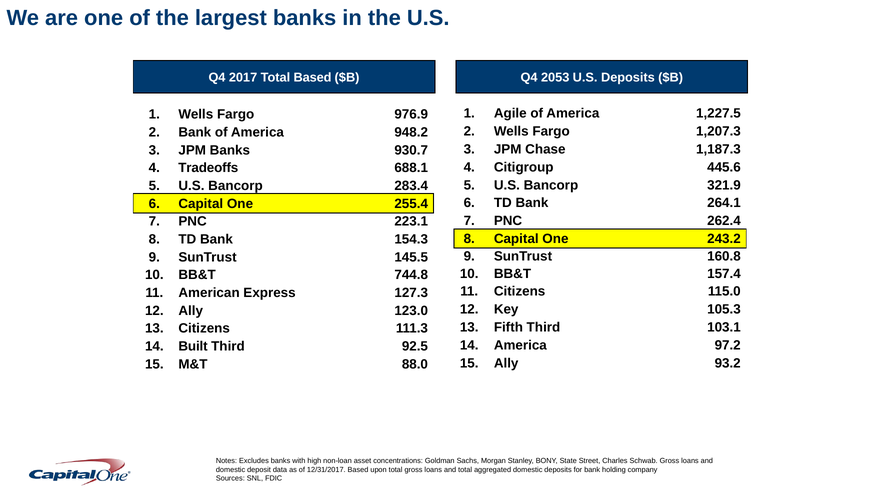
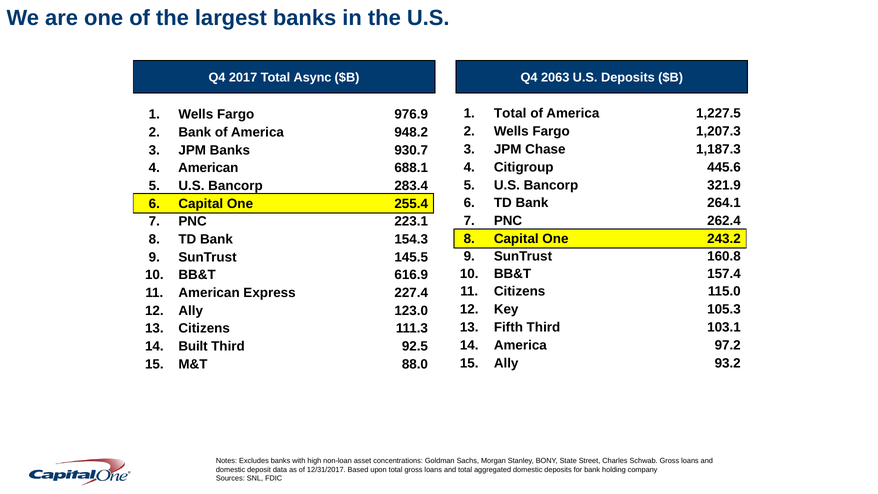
Total Based: Based -> Async (313, 78)
2053: 2053 -> 2063 (555, 78)
1 Agile: Agile -> Total (510, 113)
4 Tradeoffs: Tradeoffs -> American (208, 168)
744.8: 744.8 -> 616.9 (411, 275)
127.3: 127.3 -> 227.4 (411, 293)
